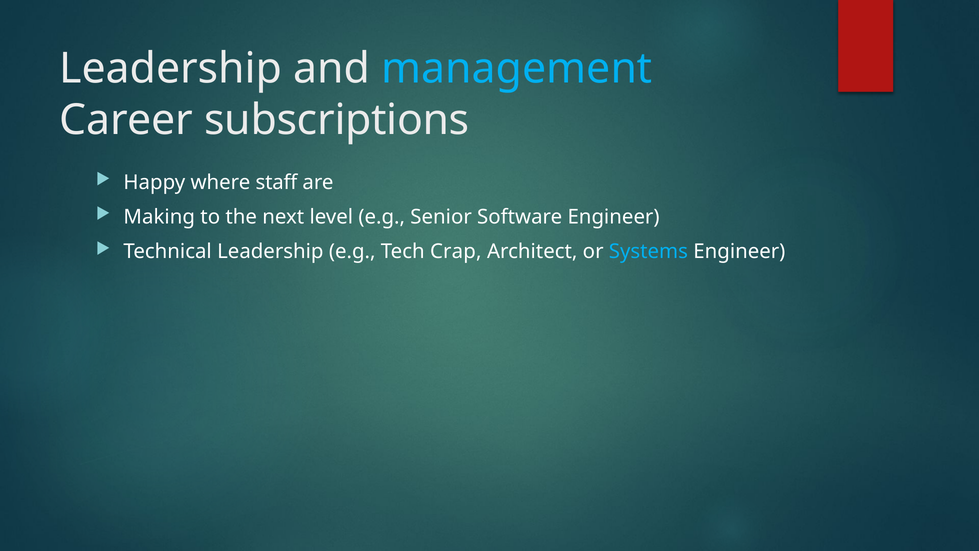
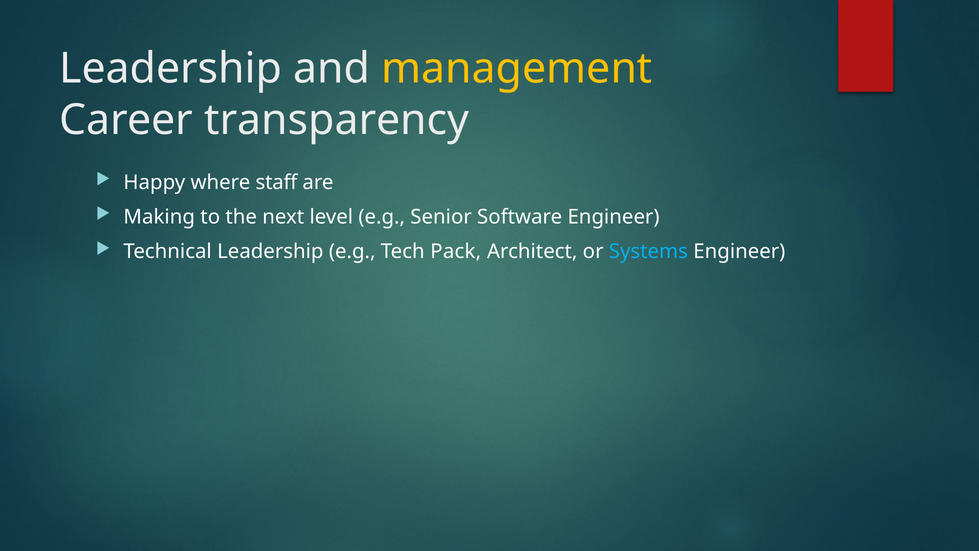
management colour: light blue -> yellow (517, 69)
subscriptions: subscriptions -> transparency (337, 120)
Crap: Crap -> Pack (456, 252)
